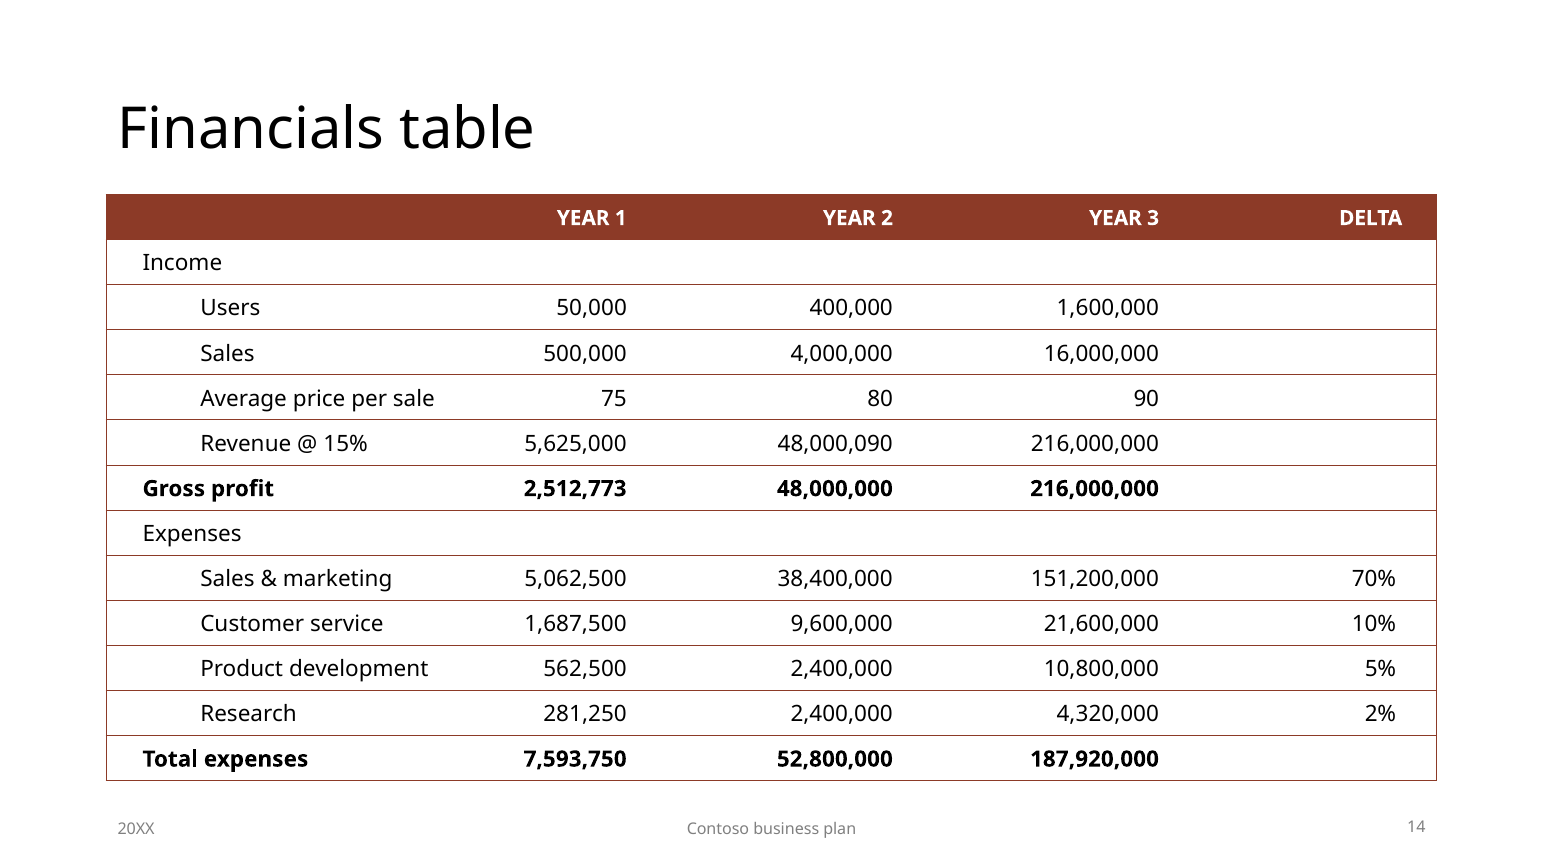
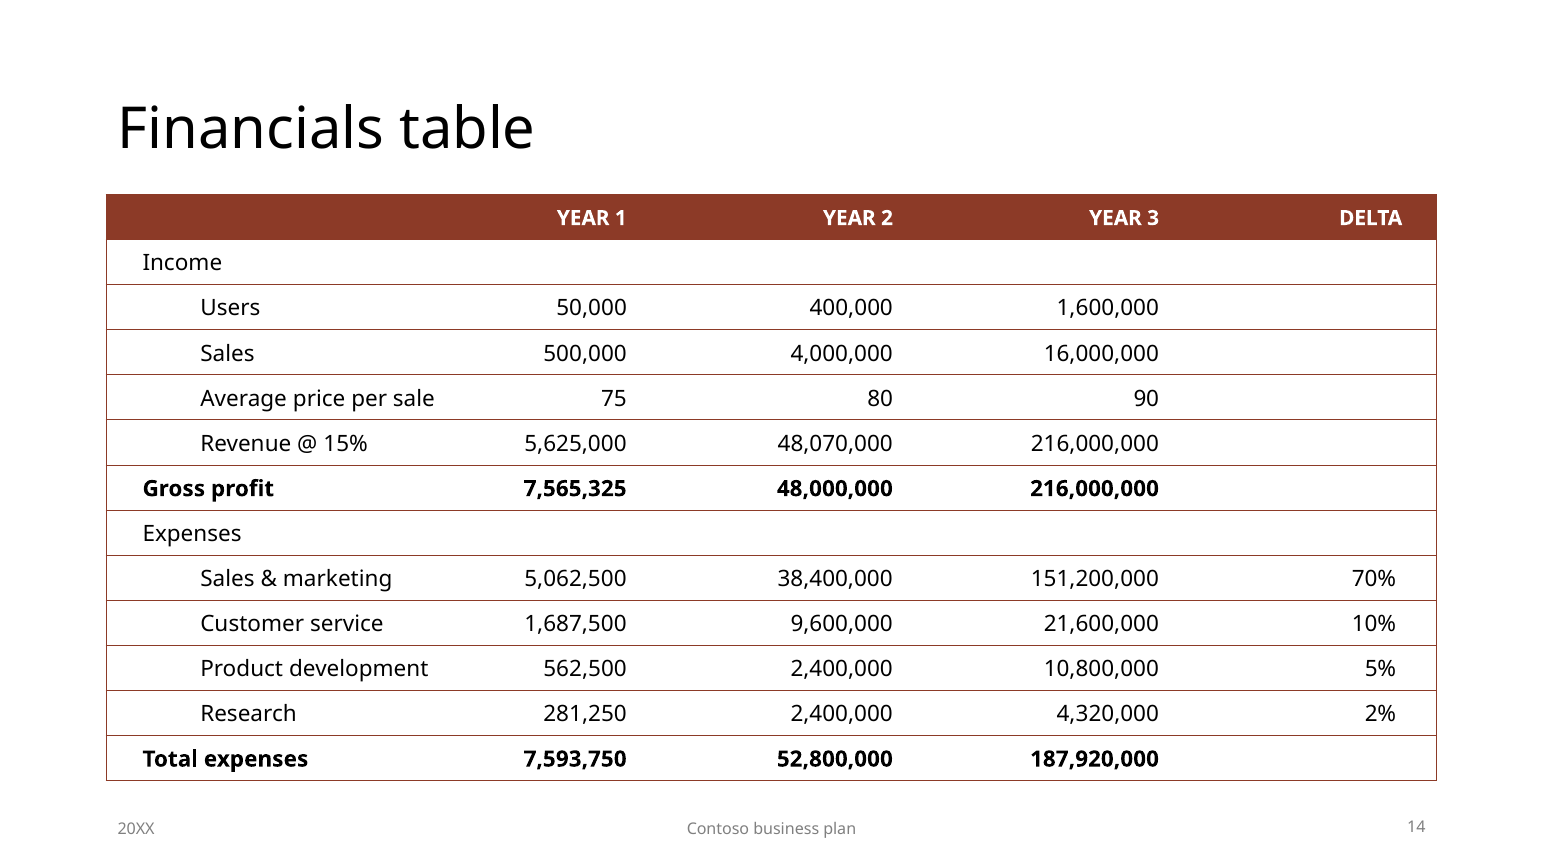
48,000,090: 48,000,090 -> 48,070,000 (835, 444)
2,512,773: 2,512,773 -> 7,565,325 (575, 489)
